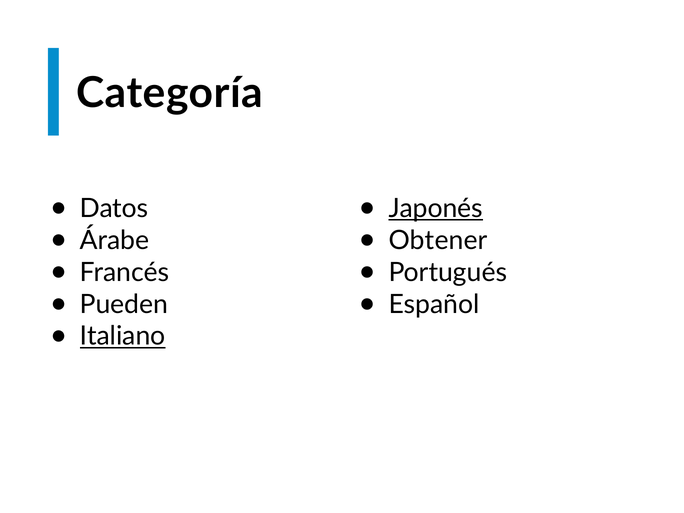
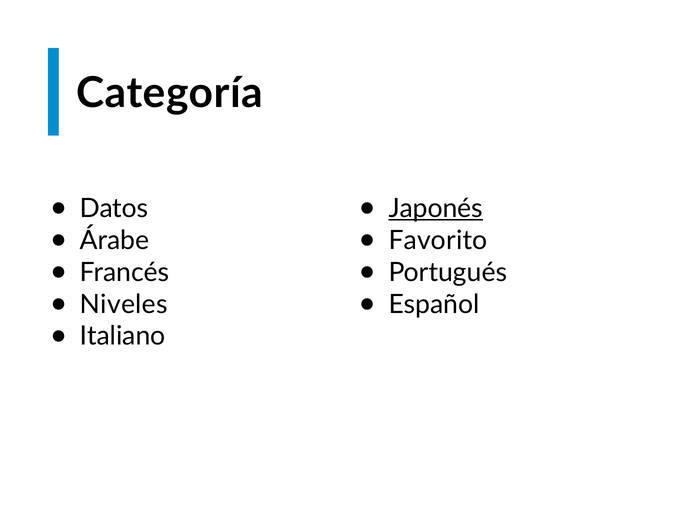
Obtener: Obtener -> Favorito (438, 240)
Pueden: Pueden -> Niveles (124, 304)
Italiano underline: present -> none (123, 336)
